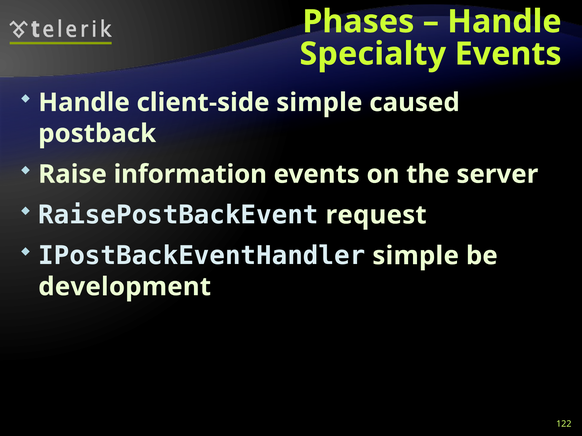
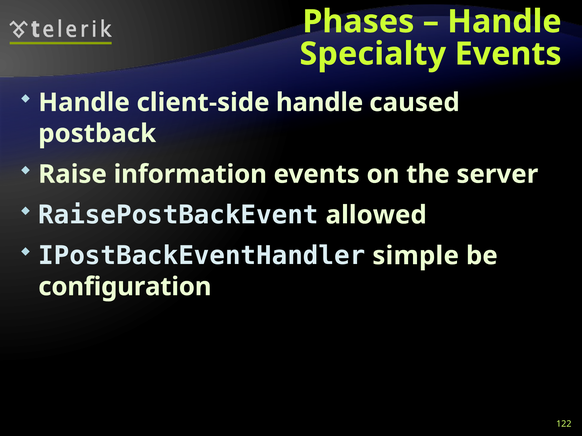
client-side simple: simple -> handle (320, 103)
request: request -> allowed (376, 215)
development: development -> configuration (125, 287)
